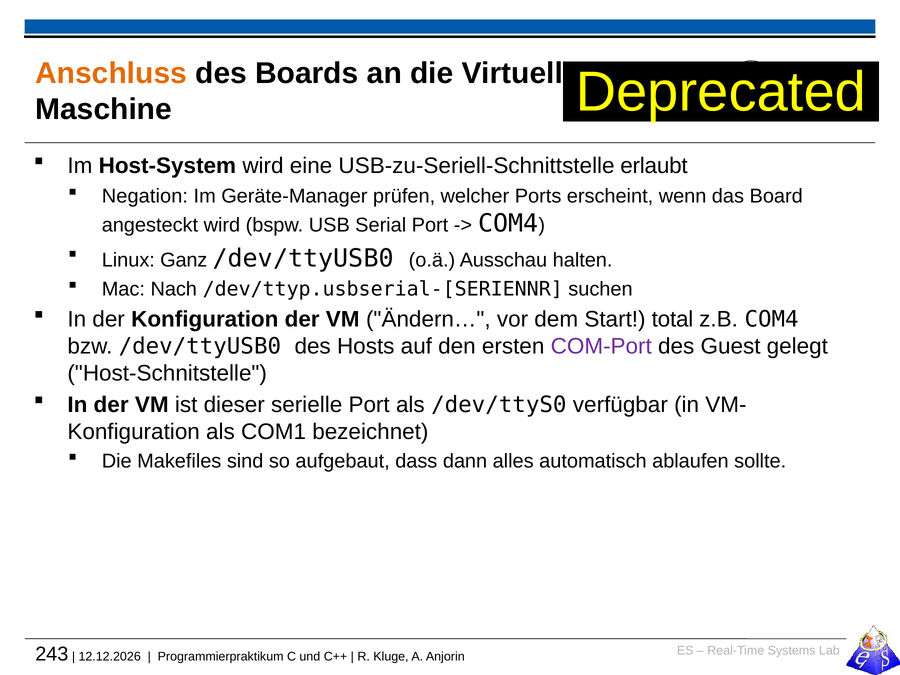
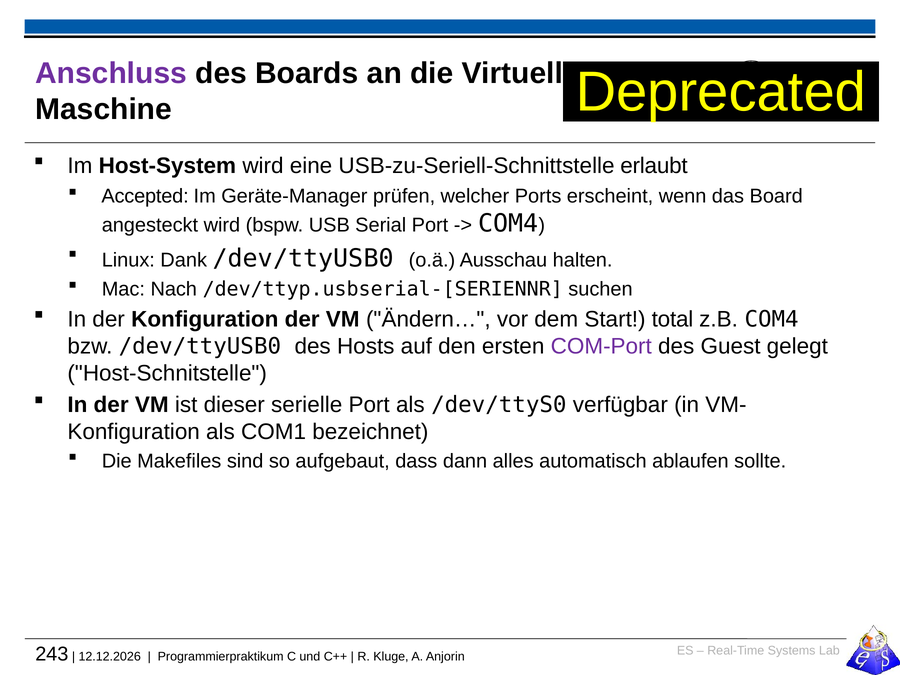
Anschluss colour: orange -> purple (111, 73)
Negation: Negation -> Accepted (145, 196)
Ganz: Ganz -> Dank (184, 260)
